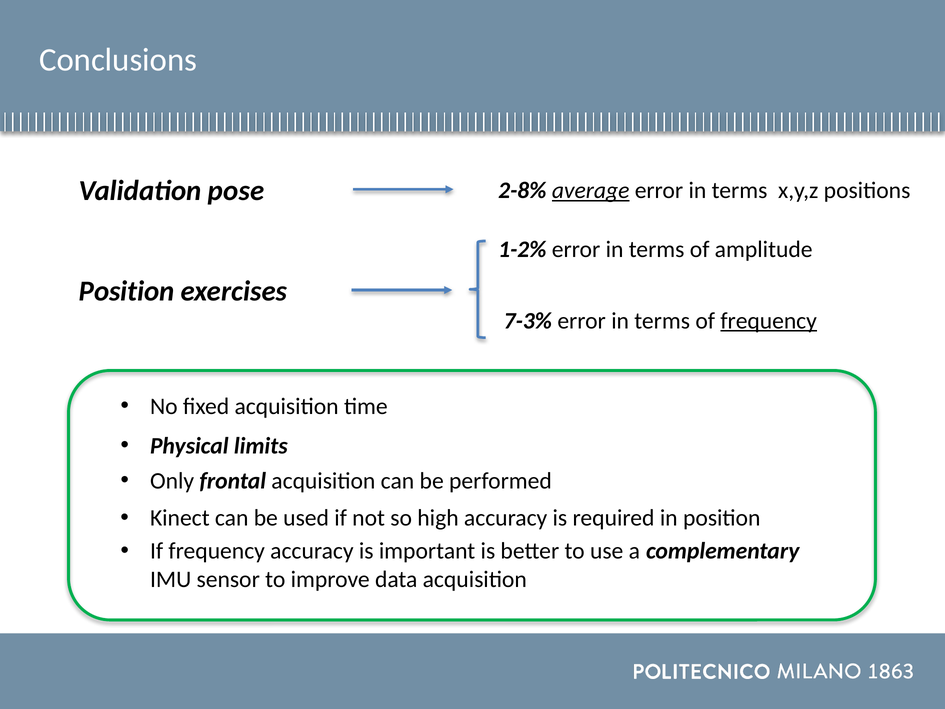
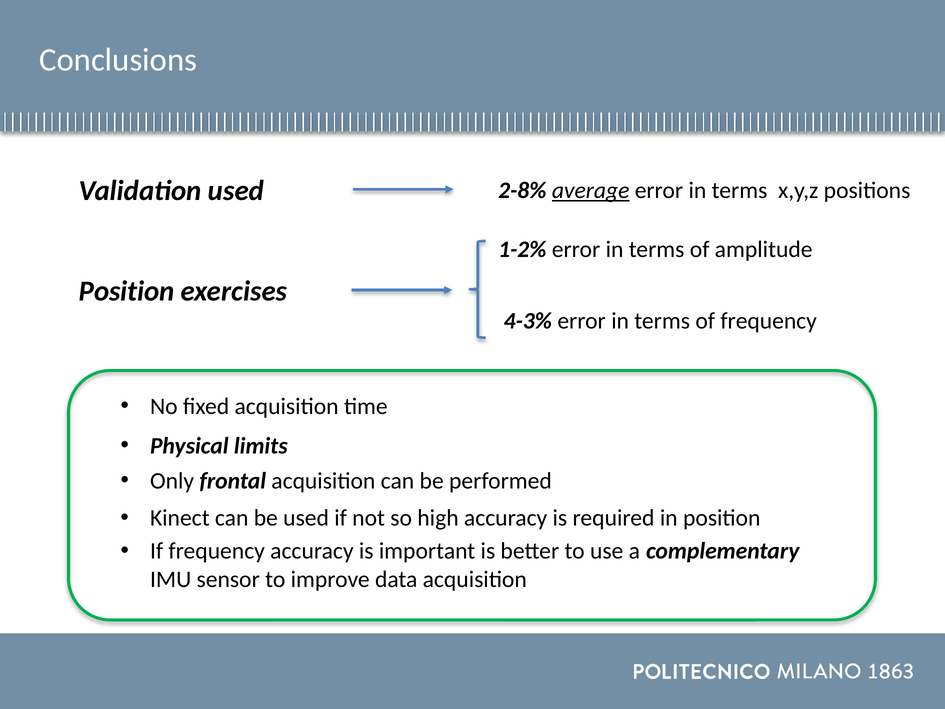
Validation pose: pose -> used (236, 190)
7-3%: 7-3% -> 4-3% (528, 321)
frequency underline: present -> none (769, 321)
